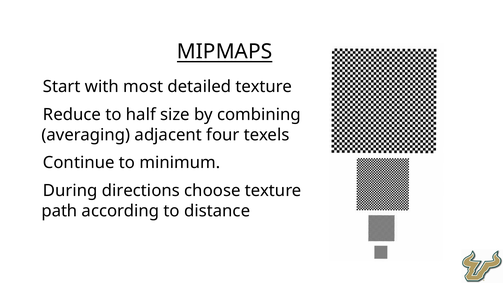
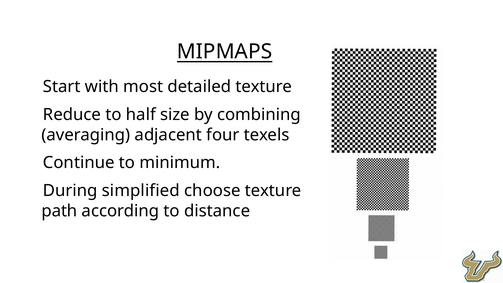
directions: directions -> simplified (141, 191)
